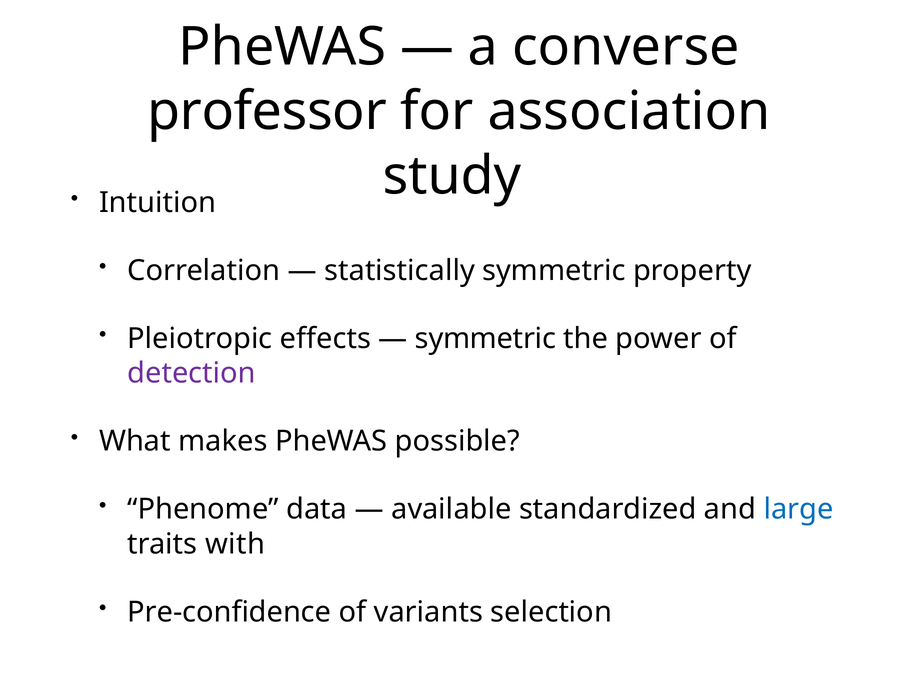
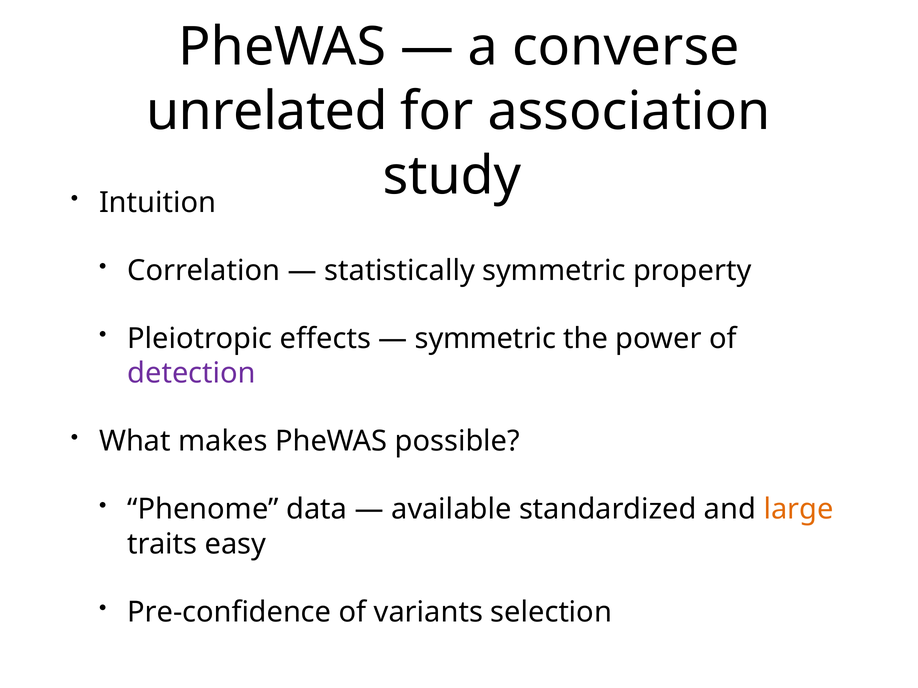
professor: professor -> unrelated (267, 111)
large colour: blue -> orange (799, 510)
with: with -> easy (235, 545)
